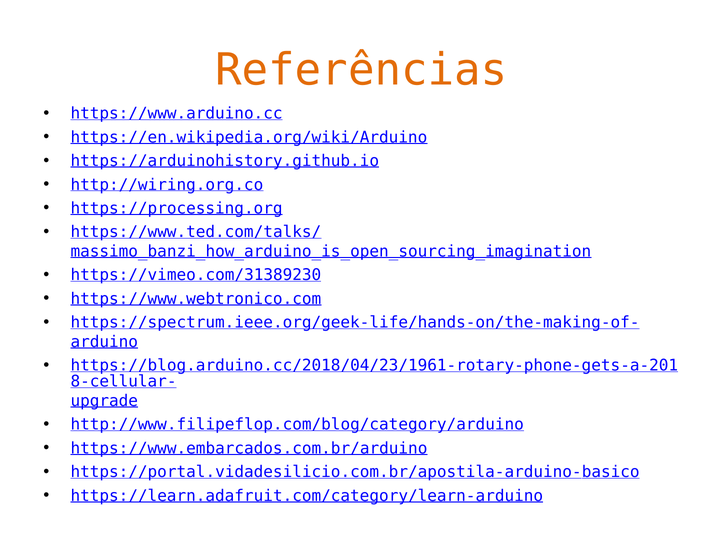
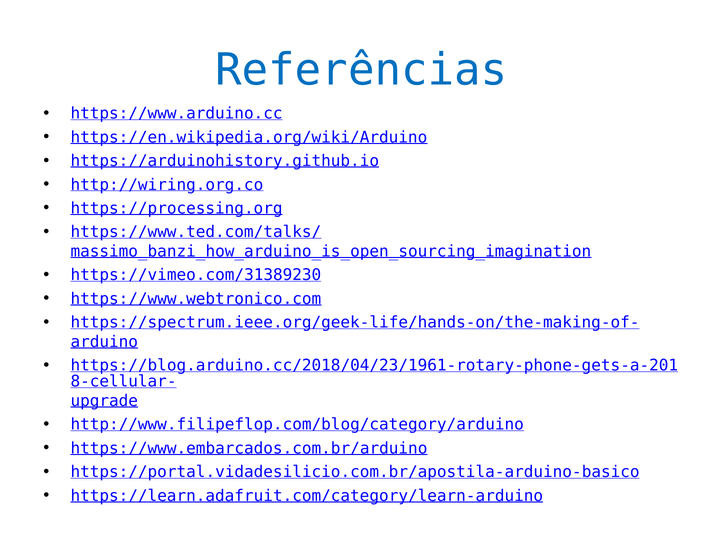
Referências colour: orange -> blue (361, 70)
